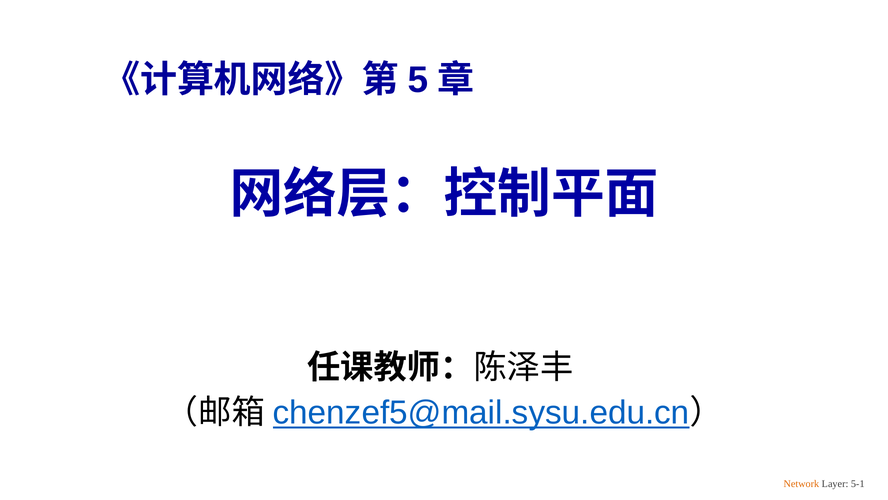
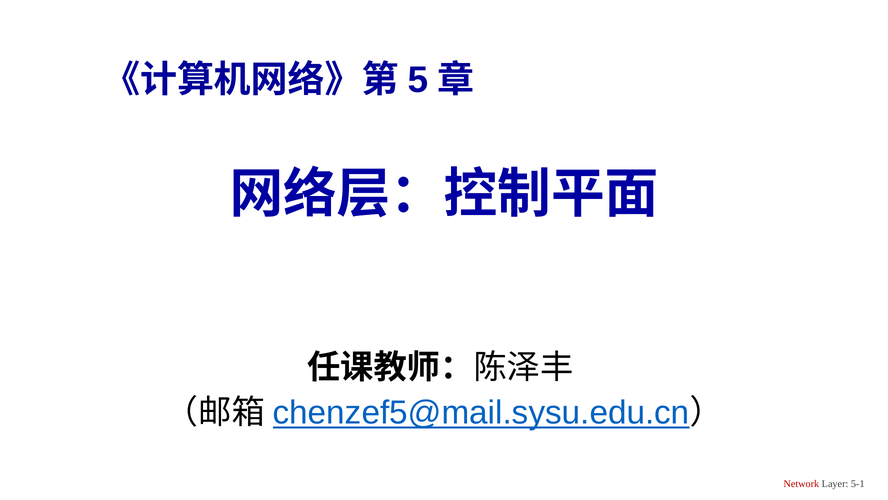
Network colour: orange -> red (801, 483)
